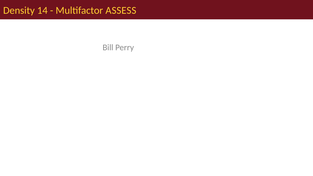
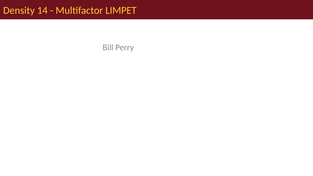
ASSESS: ASSESS -> LIMPET (121, 10)
